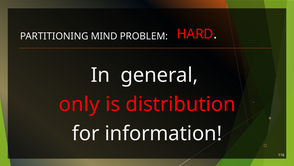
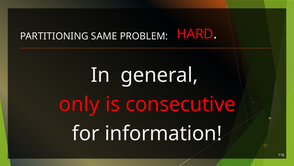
MIND: MIND -> SAME (104, 36)
distribution: distribution -> consecutive (181, 104)
